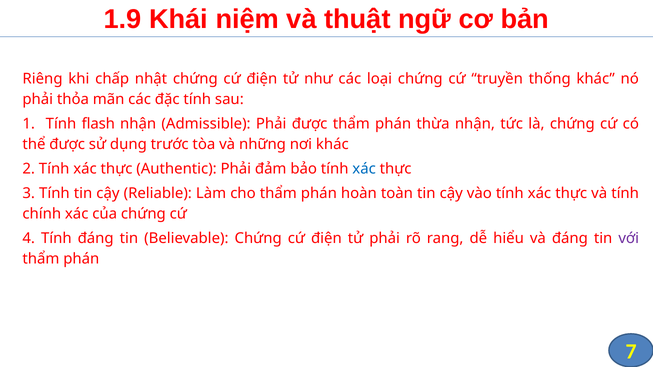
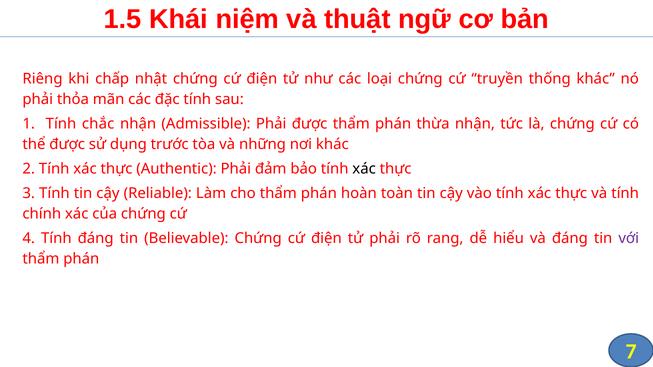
1.9: 1.9 -> 1.5 (123, 20)
flash: flash -> chắc (98, 124)
xác colour: blue -> black (364, 169)
